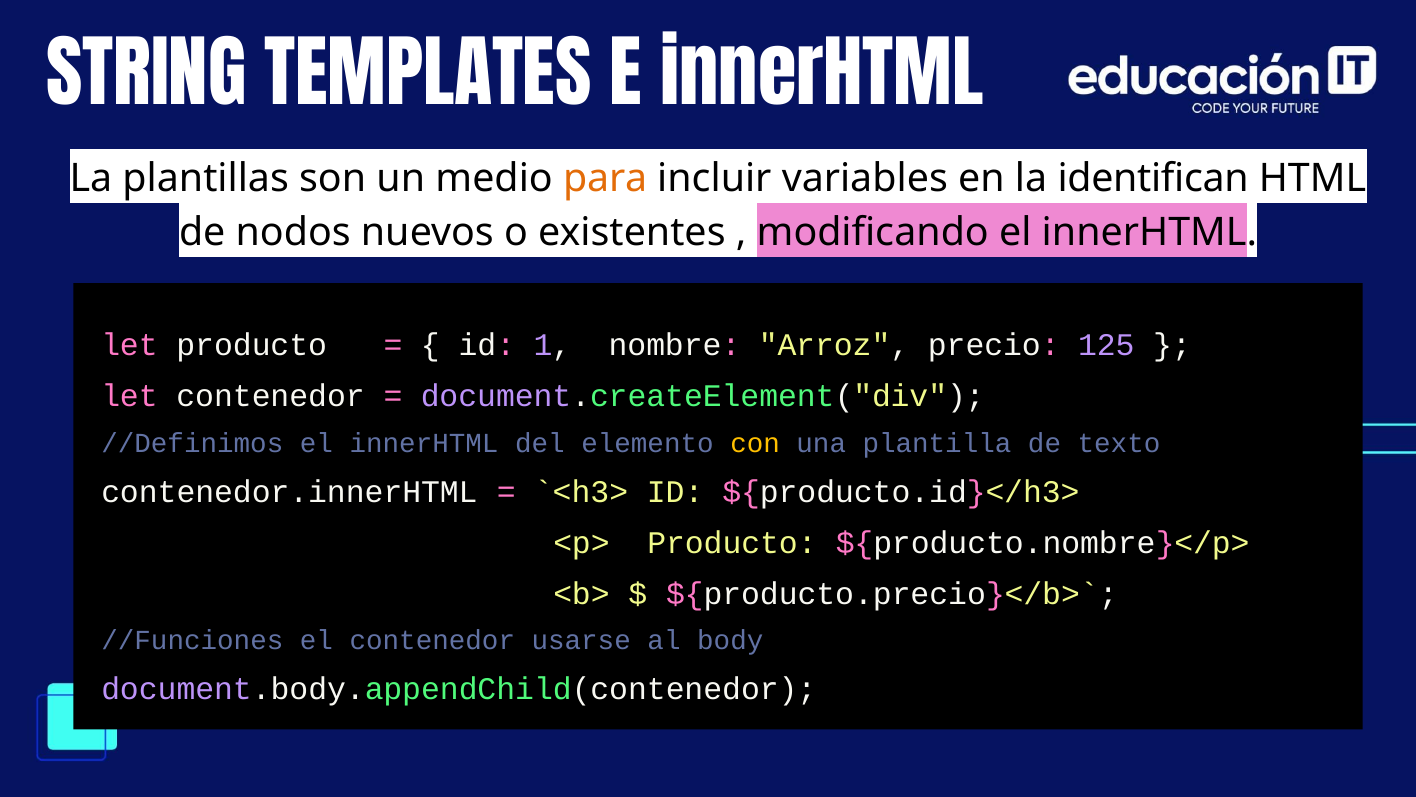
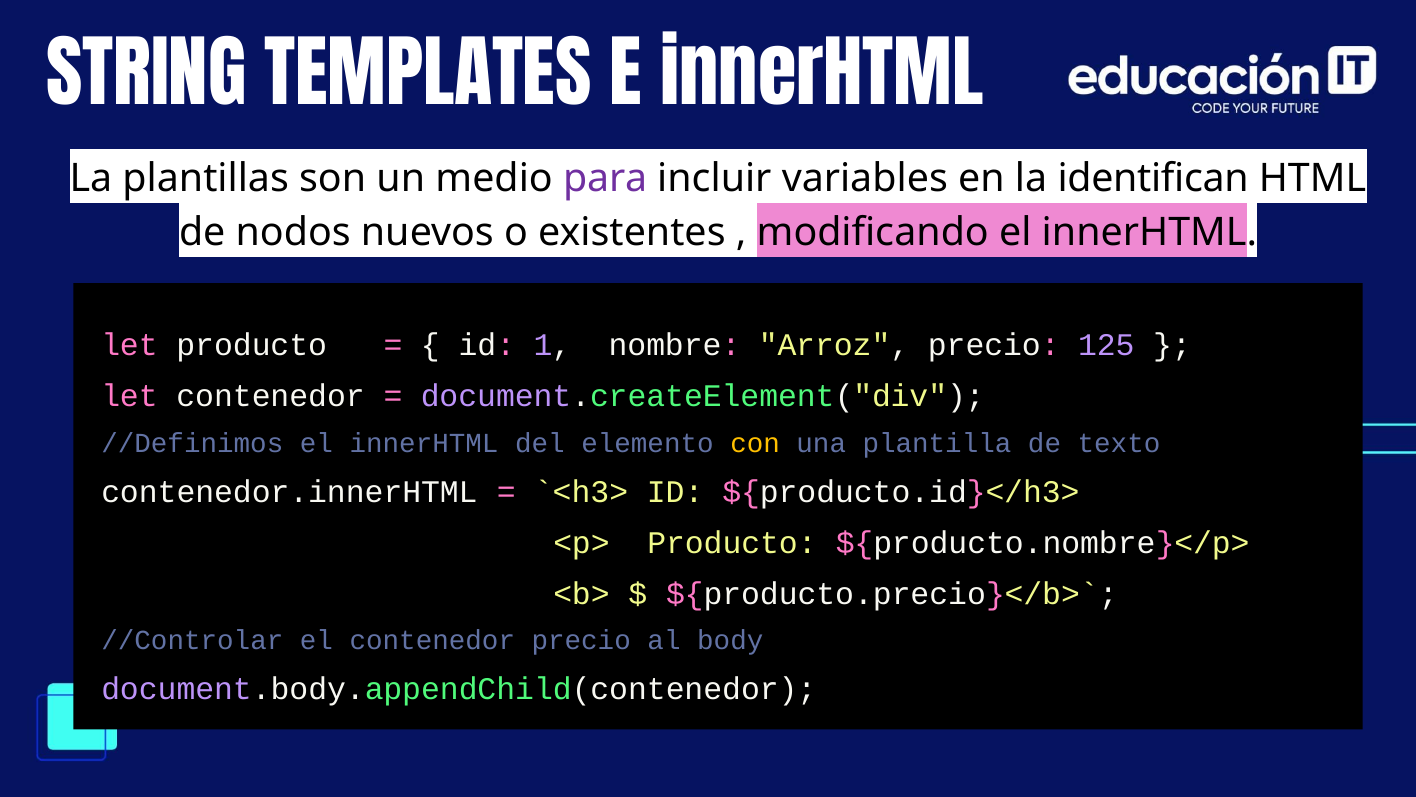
para colour: orange -> purple (605, 178)
//Funciones: //Funciones -> //Controlar (192, 640)
contenedor usarse: usarse -> precio (581, 640)
